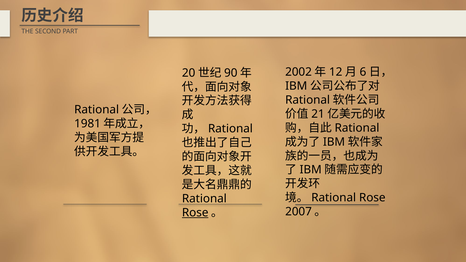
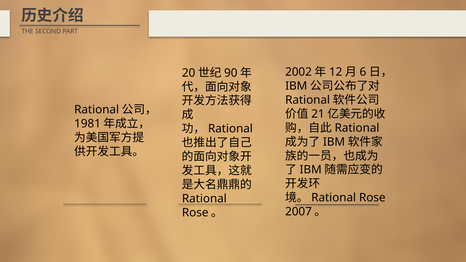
Rose underline: present -> none (195, 213)
